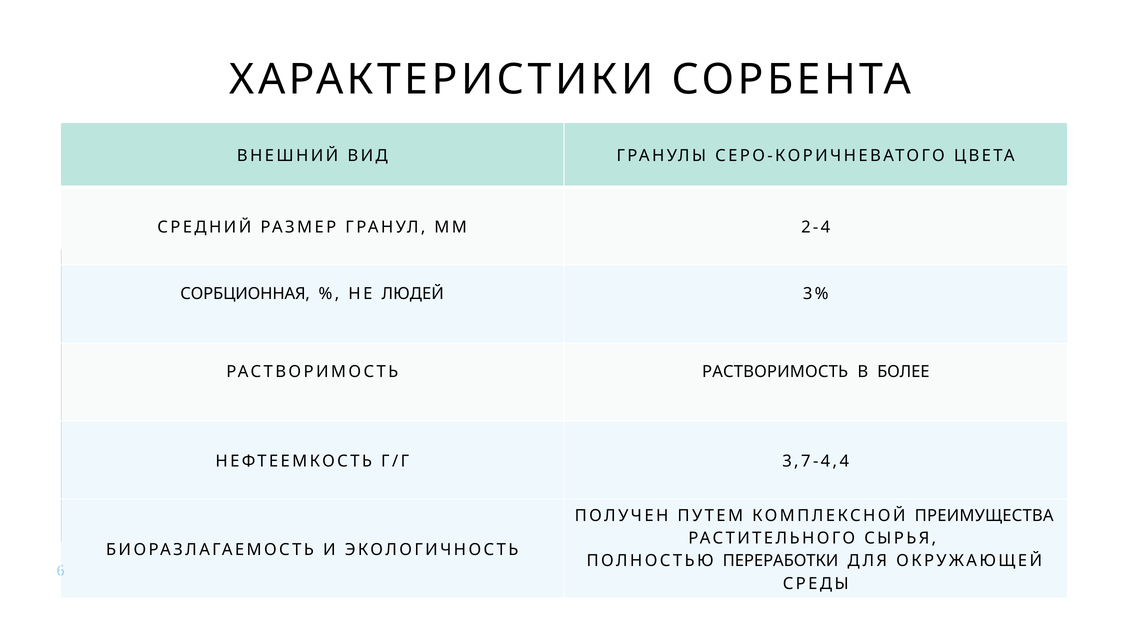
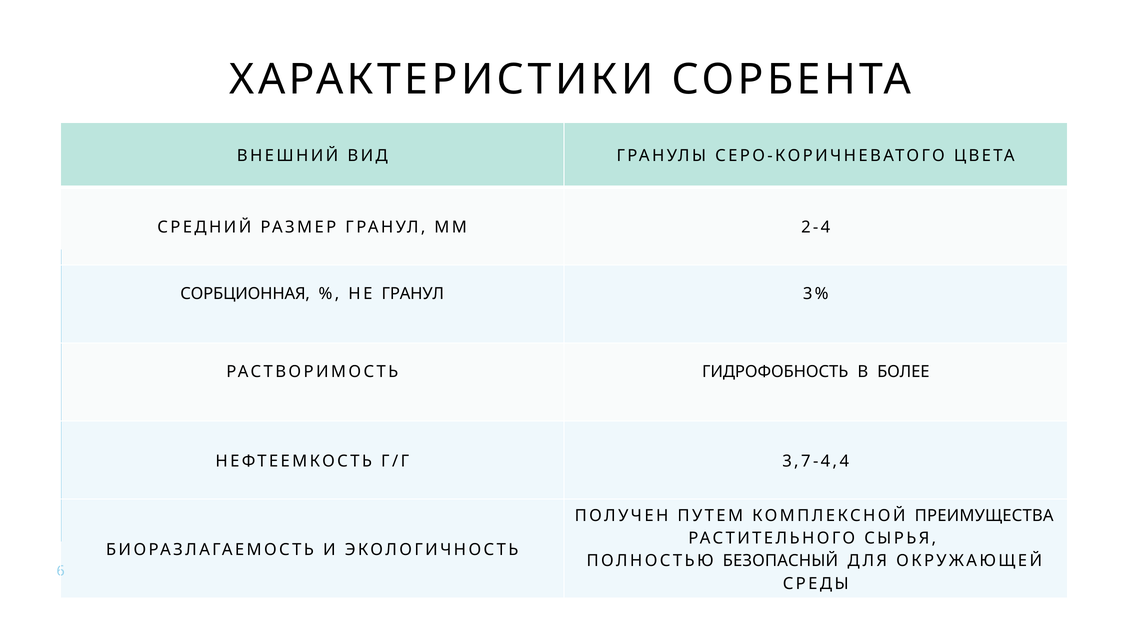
НЕ ЛЮДЕЙ: ЛЮДЕЙ -> ГРАНУЛ (413, 294)
РАСТВОРИМОСТЬ РАСТВОРИМОСТЬ: РАСТВОРИМОСТЬ -> ГИДРОФОБНОСТЬ (775, 372)
ПЕРЕРАБОТКИ: ПЕРЕРАБОТКИ -> БЕЗОПАСНЫЙ (780, 561)
